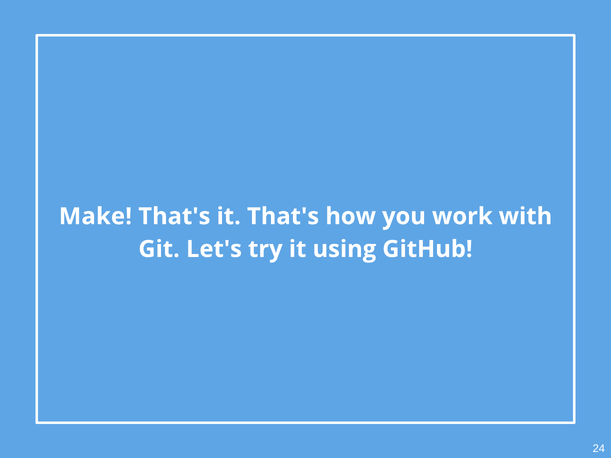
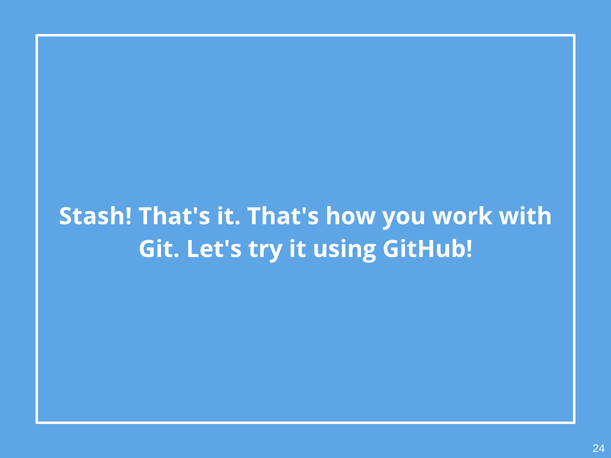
Make: Make -> Stash (95, 216)
